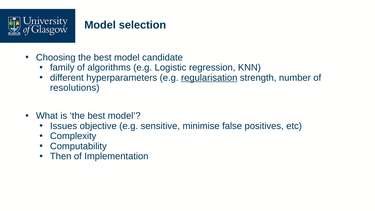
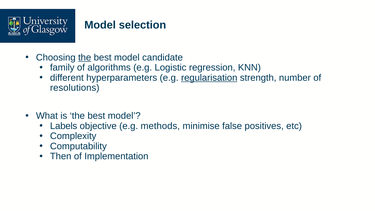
the underline: none -> present (85, 57)
Issues: Issues -> Labels (64, 126)
sensitive: sensitive -> methods (160, 126)
